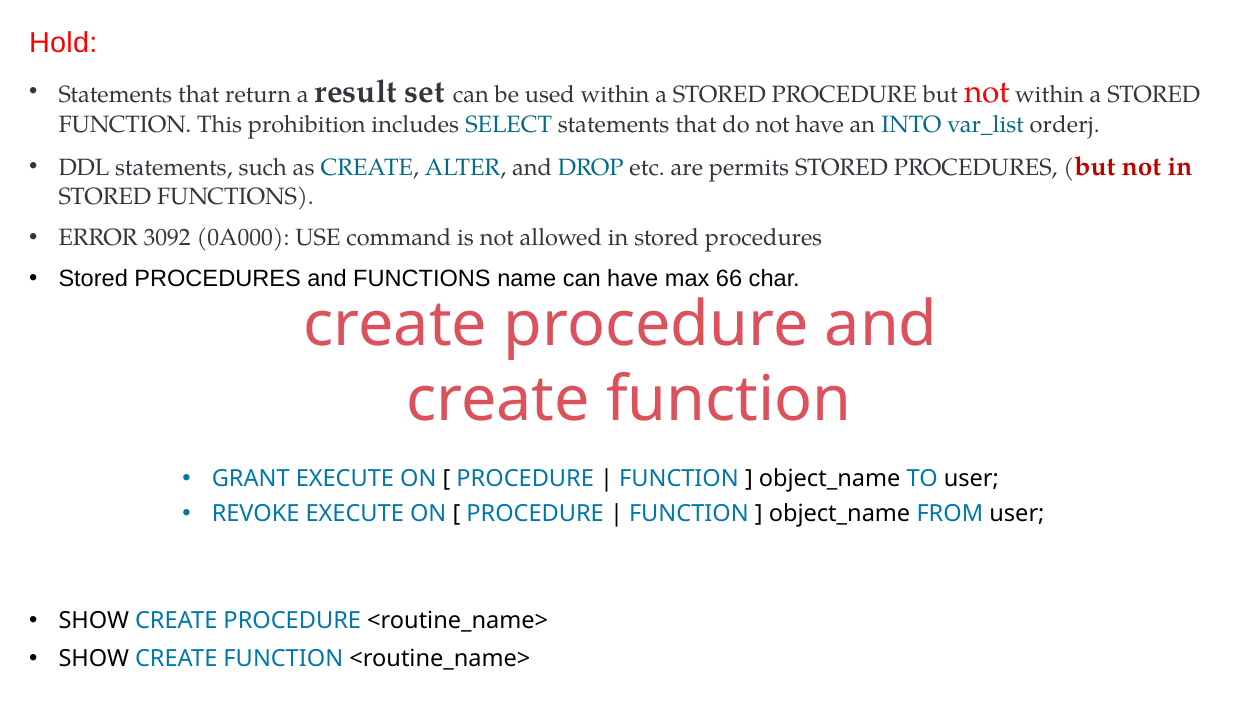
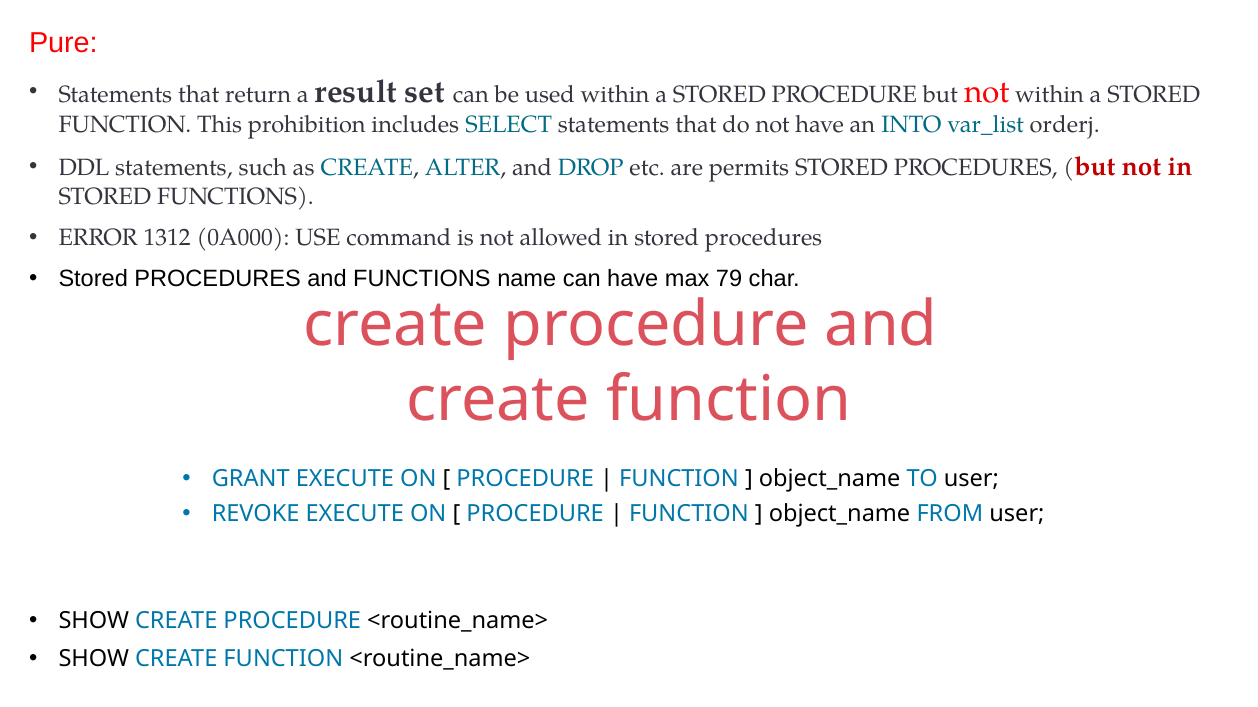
Hold: Hold -> Pure (63, 43)
3092: 3092 -> 1312 (167, 238)
66: 66 -> 79 (729, 279)
